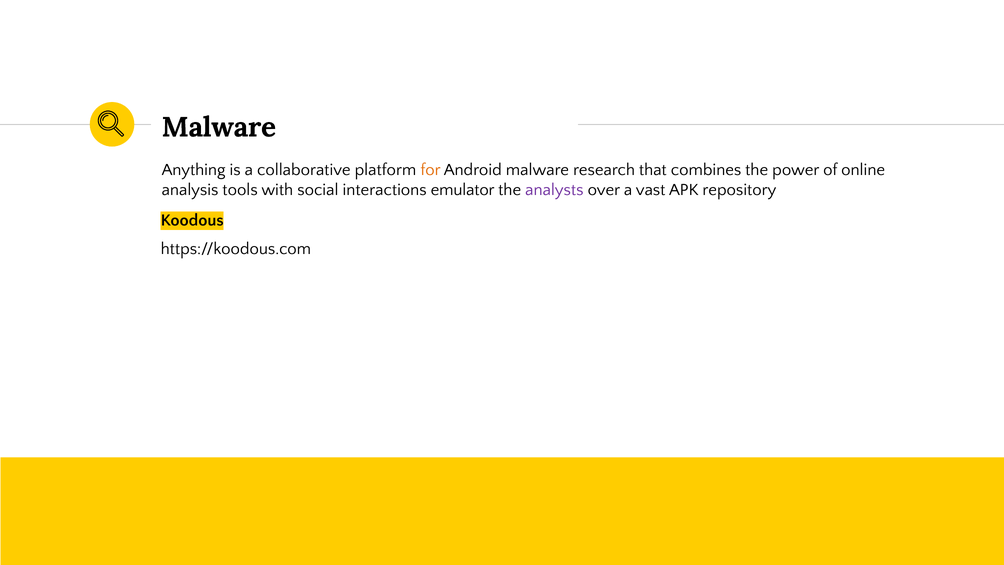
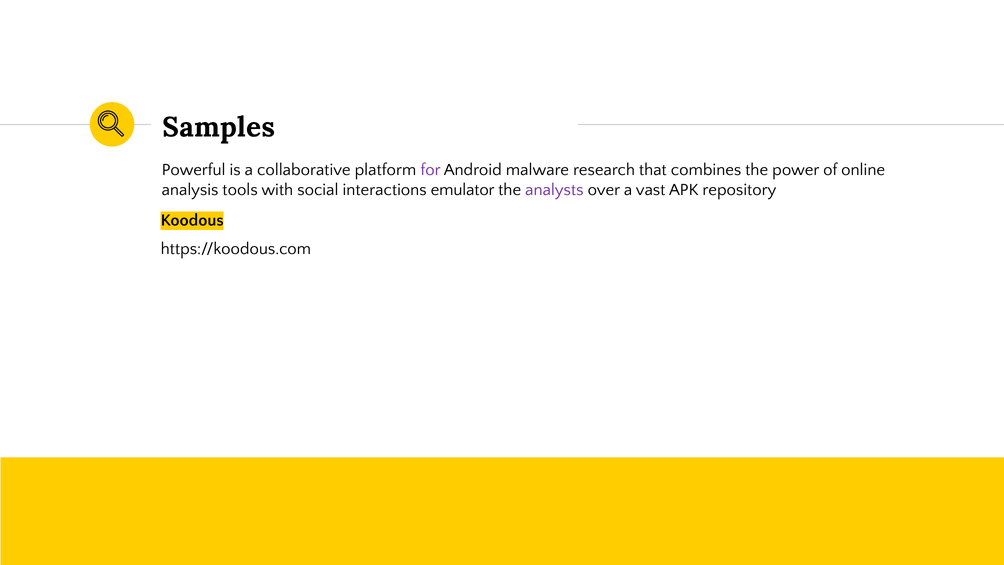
Malware: Malware -> Samples (219, 127)
Anything: Anything -> Powerful (194, 170)
for colour: orange -> purple (431, 170)
